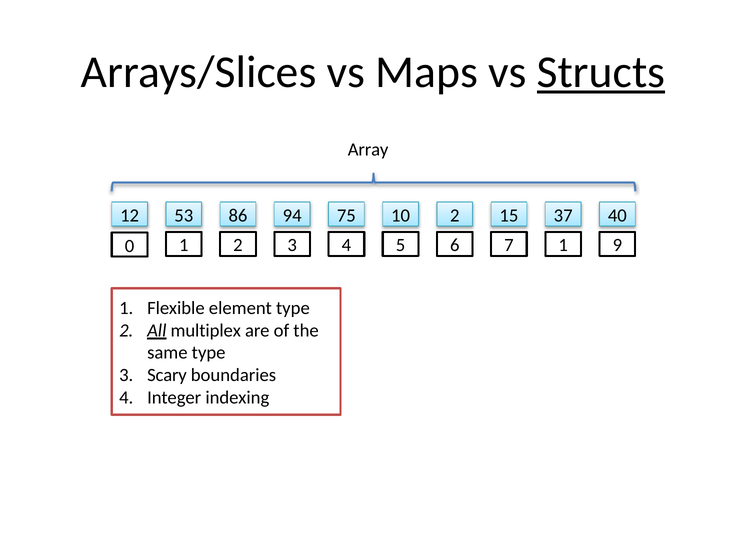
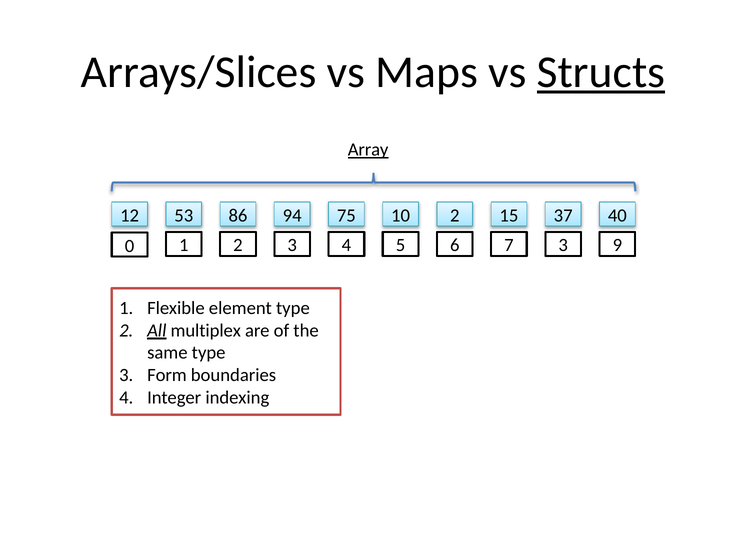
Array underline: none -> present (368, 150)
7 1: 1 -> 3 (563, 245)
Scary: Scary -> Form (167, 375)
